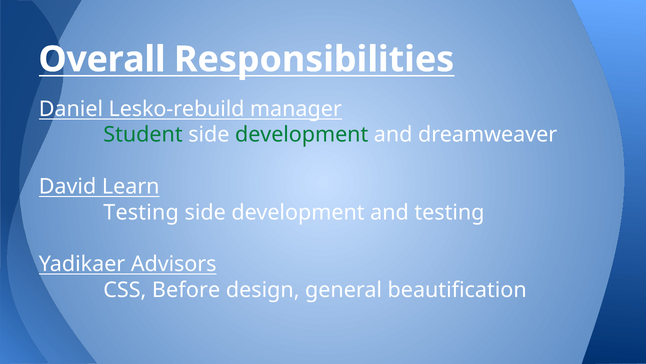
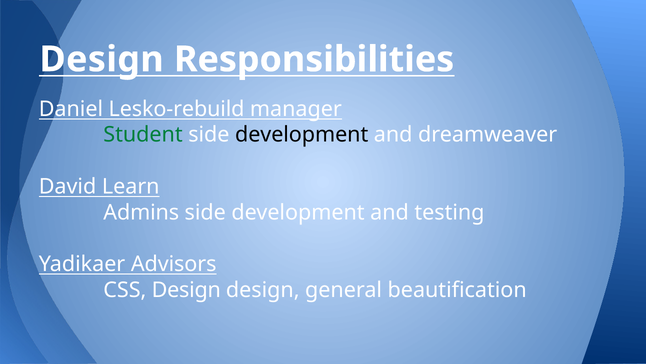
Overall: Overall -> Design (102, 59)
development colour: green -> black (302, 135)
Testing: Testing -> Admins (141, 212)
CSS Before: Before -> Design (186, 290)
